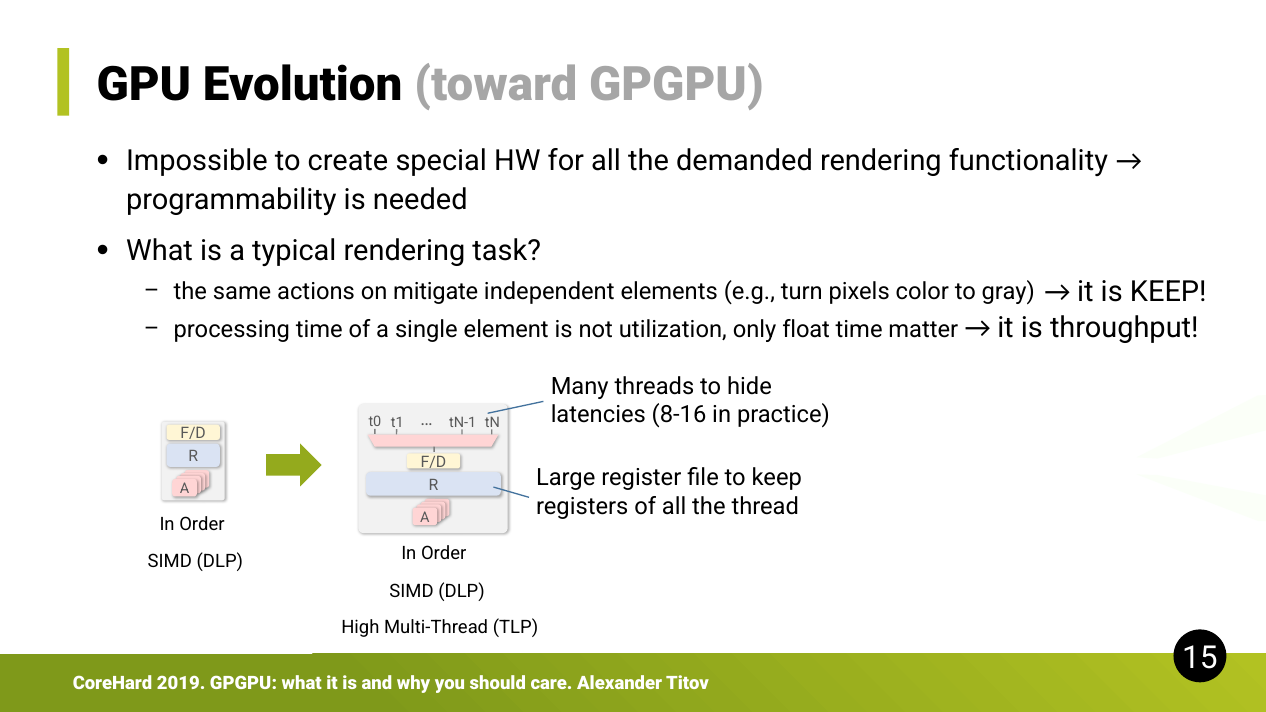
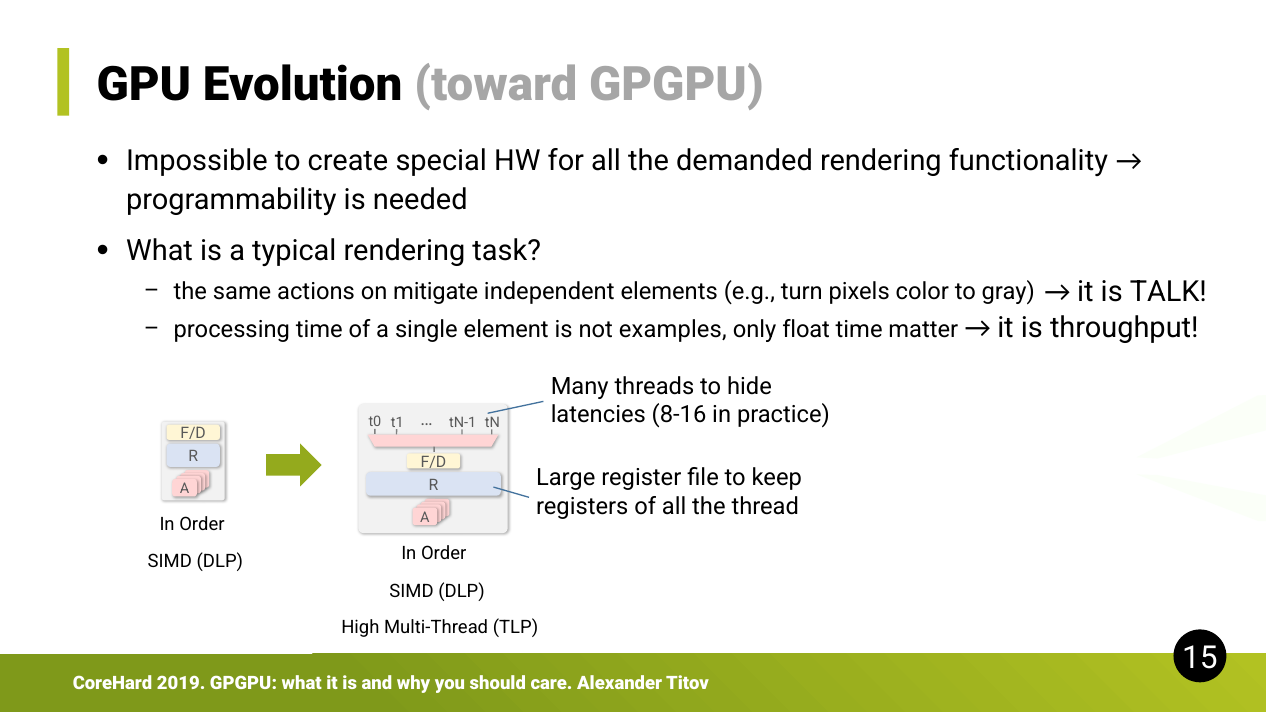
is KEEP: KEEP -> TALK (1168, 292)
utilization: utilization -> examples (673, 330)
